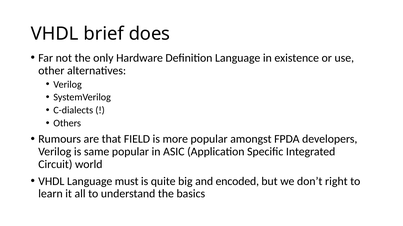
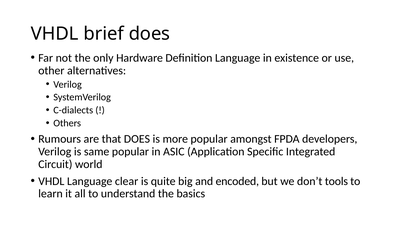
that FIELD: FIELD -> DOES (137, 139)
must: must -> clear (127, 182)
right: right -> tools (336, 182)
